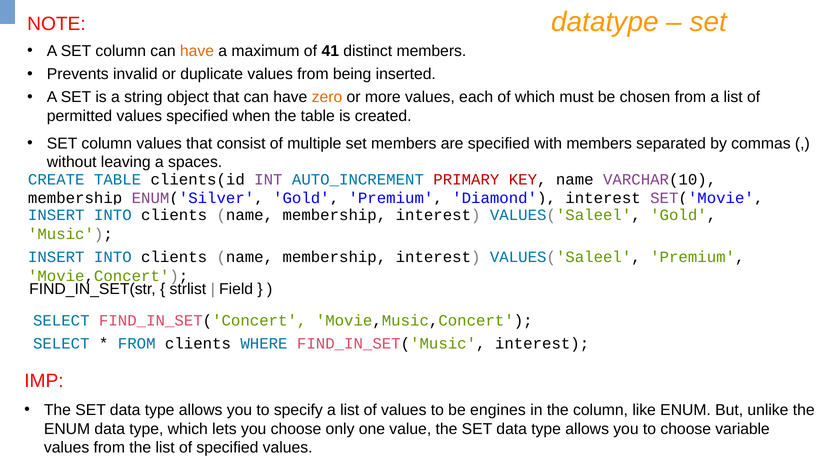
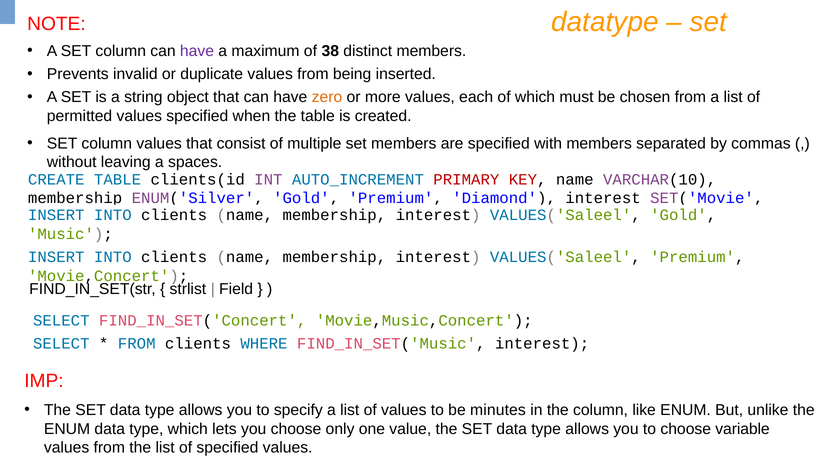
have colour: orange -> purple (197, 51)
41: 41 -> 38 (330, 51)
engines: engines -> minutes (498, 409)
